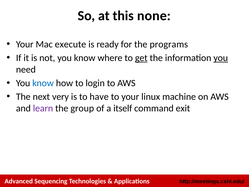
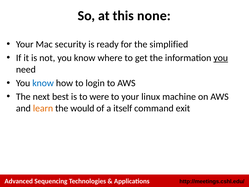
execute: execute -> security (70, 44)
programs: programs -> simplified (169, 44)
get underline: present -> none (141, 58)
very: very -> best (60, 97)
have: have -> were (99, 97)
learn colour: purple -> orange (43, 108)
group: group -> would (82, 108)
